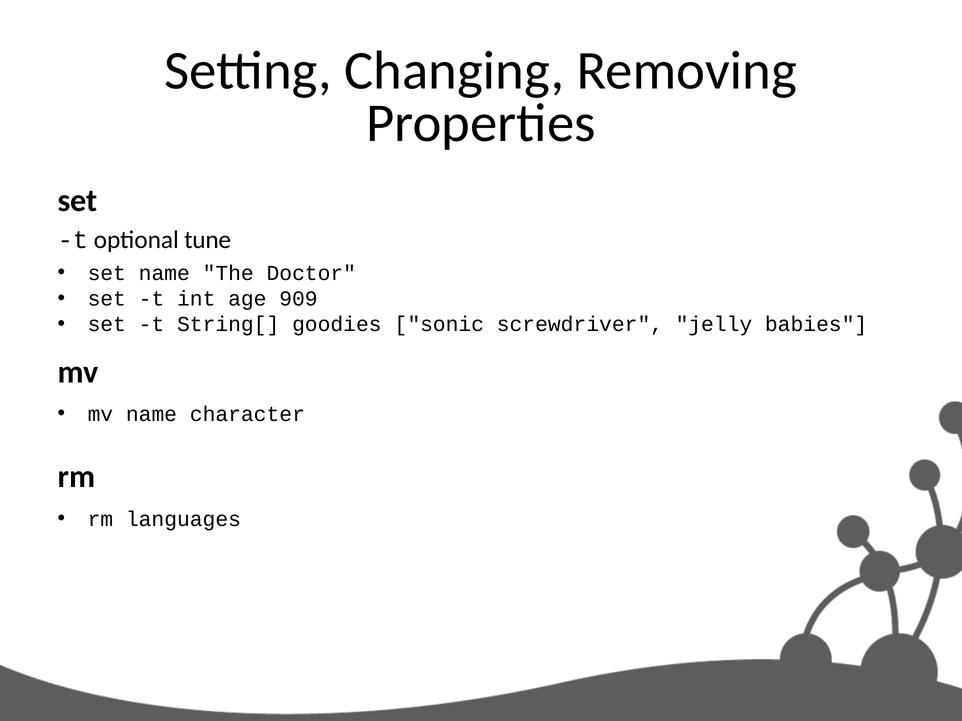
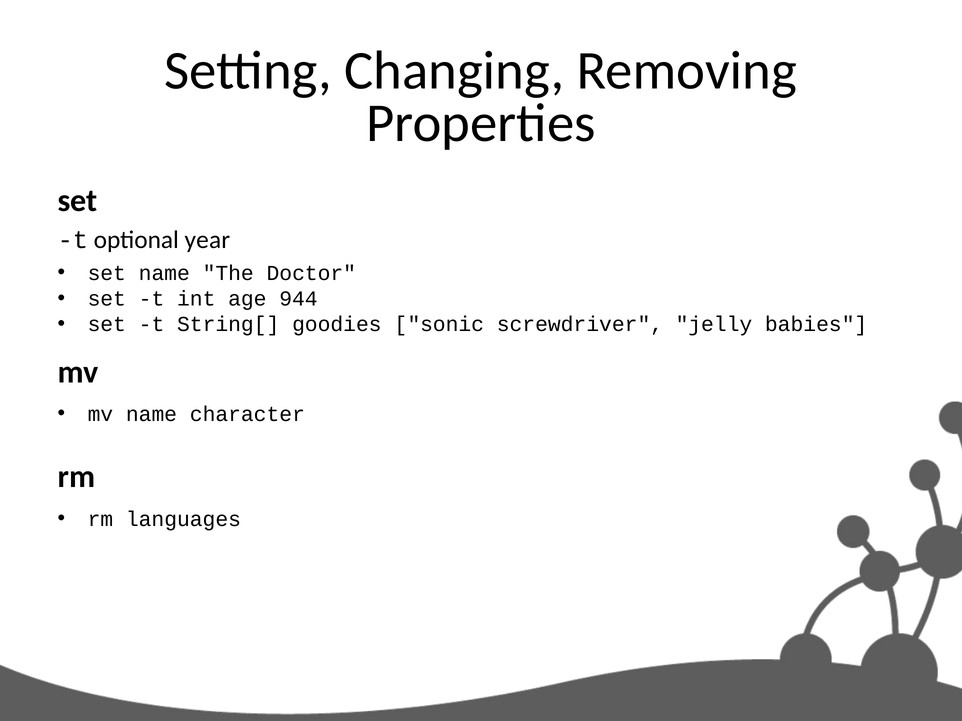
tune: tune -> year (207, 240)
909: 909 -> 944 (299, 299)
